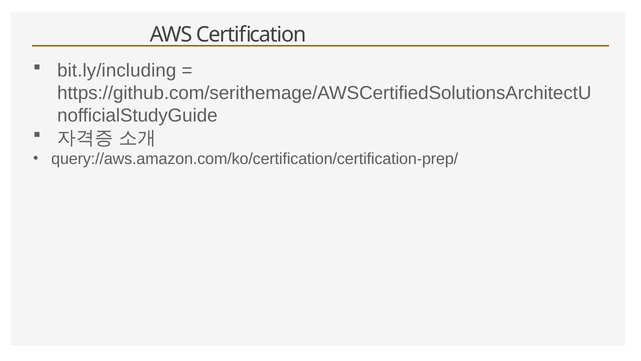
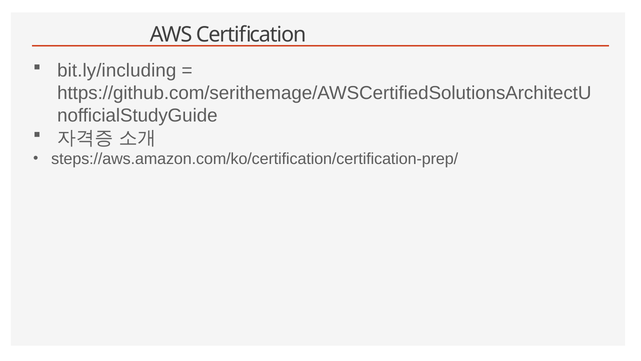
query://aws.amazon.com/ko/certification/certification-prep/: query://aws.amazon.com/ko/certification/certification-prep/ -> steps://aws.amazon.com/ko/certification/certification-prep/ (255, 159)
